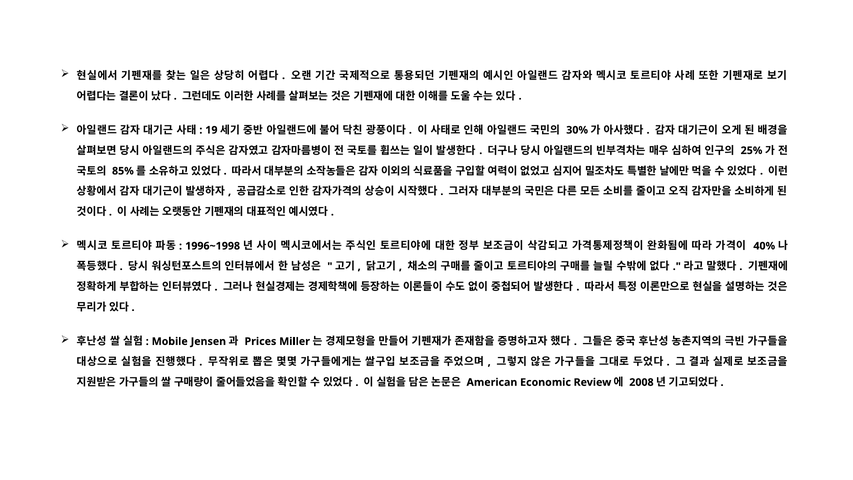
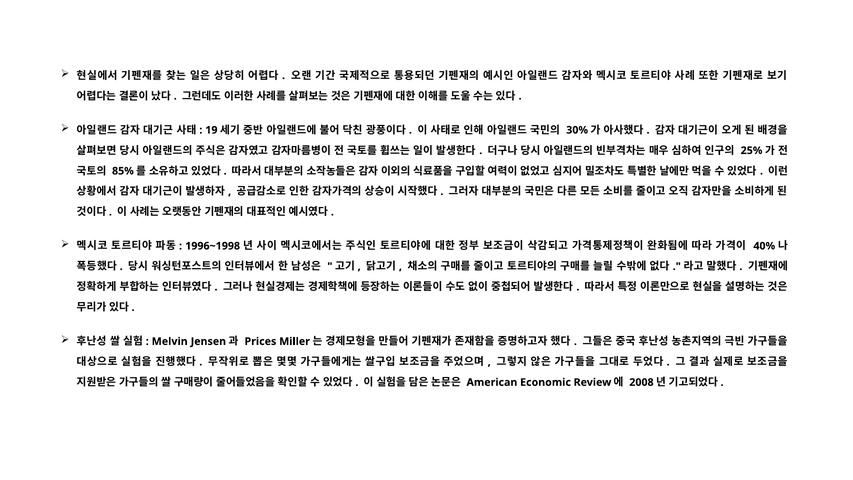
Mobile: Mobile -> Melvin (170, 341)
